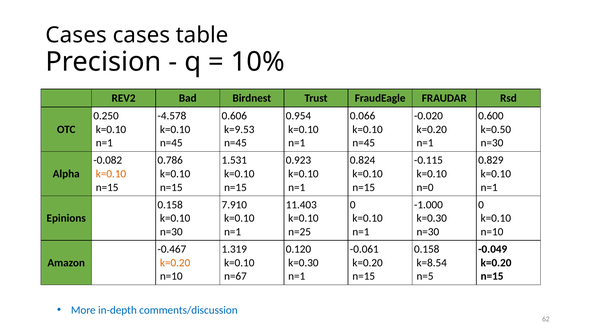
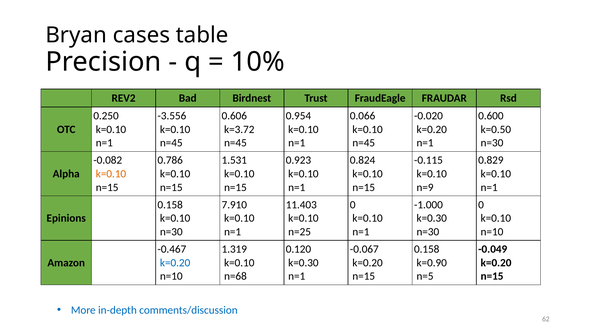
Cases: Cases -> Bryan (76, 35)
-4.578: -4.578 -> -3.556 (172, 116)
k=9.53: k=9.53 -> k=3.72 (239, 130)
n=0: n=0 -> n=9 (425, 188)
-0.061: -0.061 -> -0.067 (364, 250)
k=0.20 colour: orange -> blue (175, 263)
k=8.54: k=8.54 -> k=0.90 (432, 263)
n=67: n=67 -> n=68 (235, 277)
